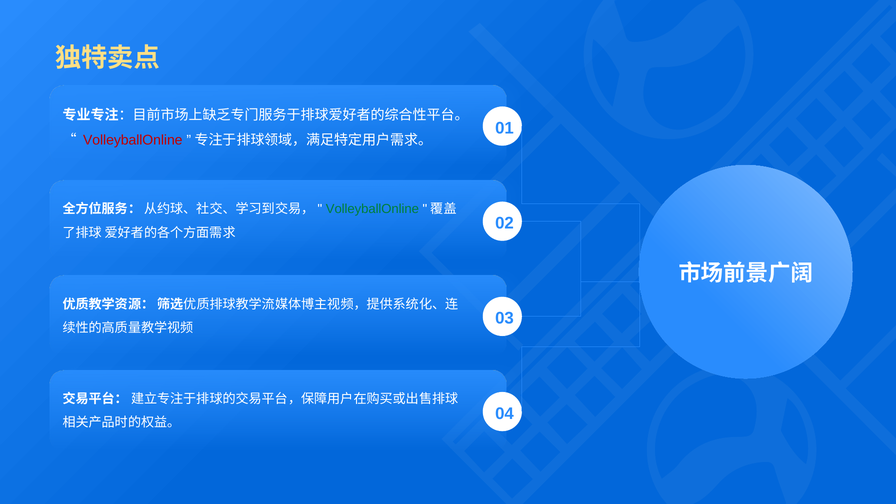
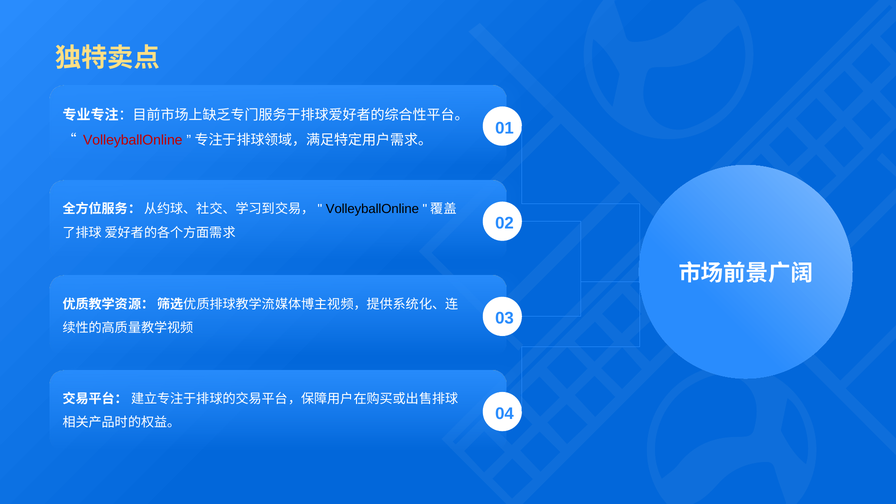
VolleyballOnline colour: green -> black (372, 209)
